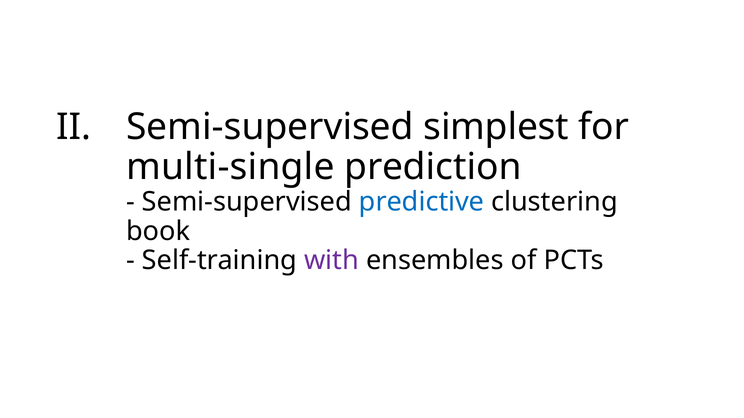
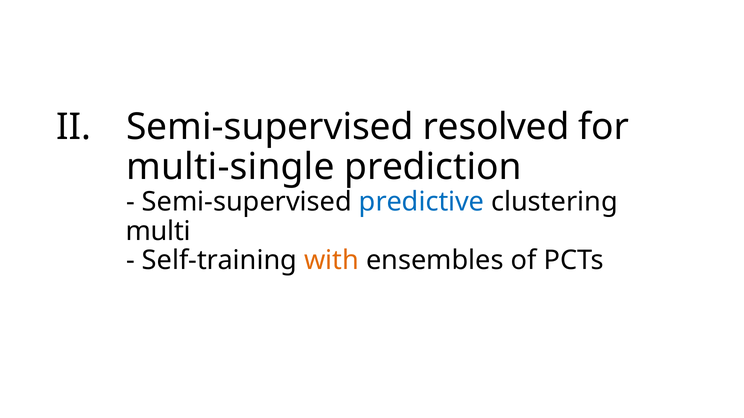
simplest: simplest -> resolved (496, 127)
book: book -> multi (158, 231)
with colour: purple -> orange (332, 261)
